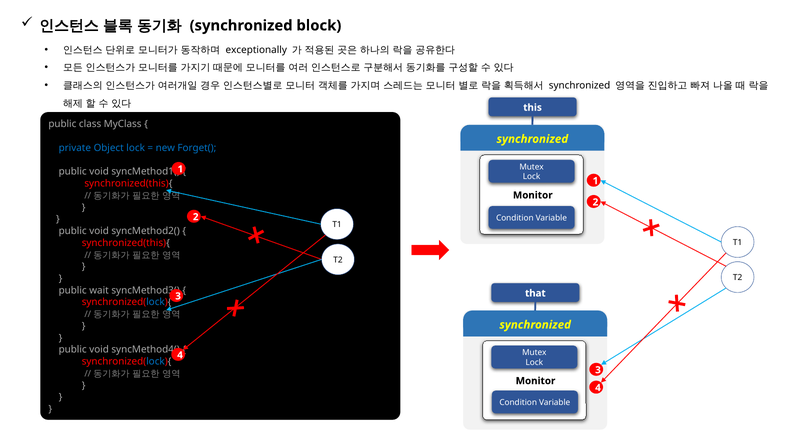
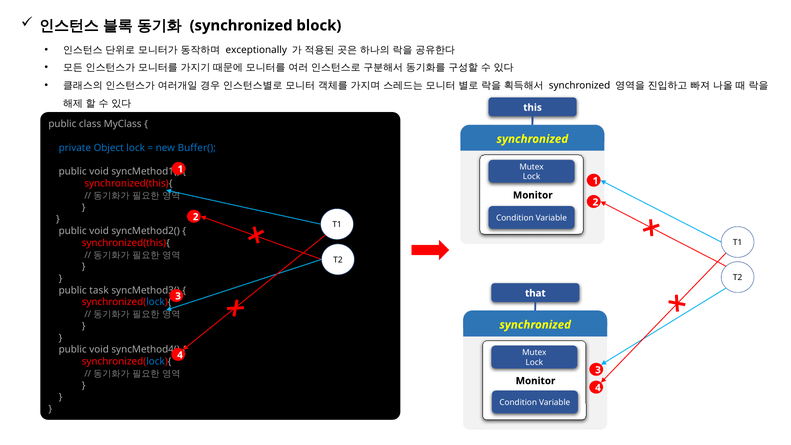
Forget(: Forget( -> Buffer( (197, 148)
wait: wait -> task (99, 290)
